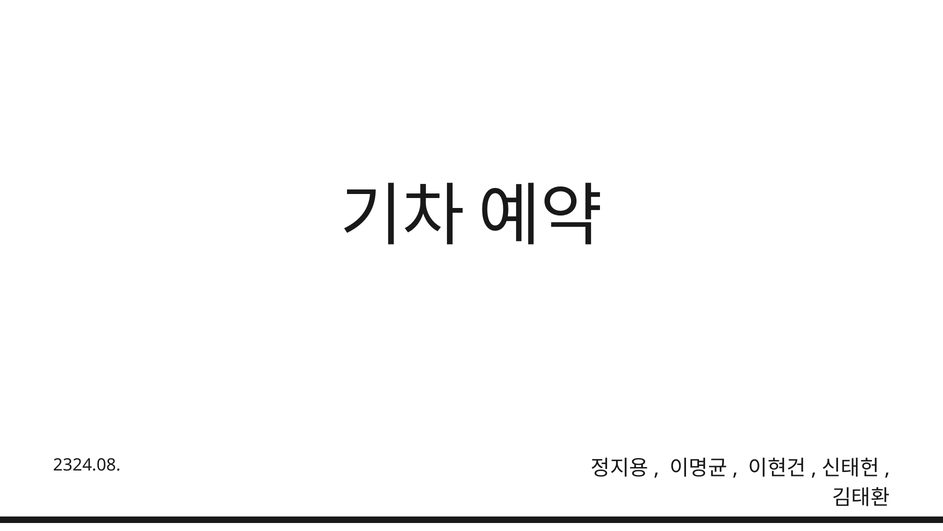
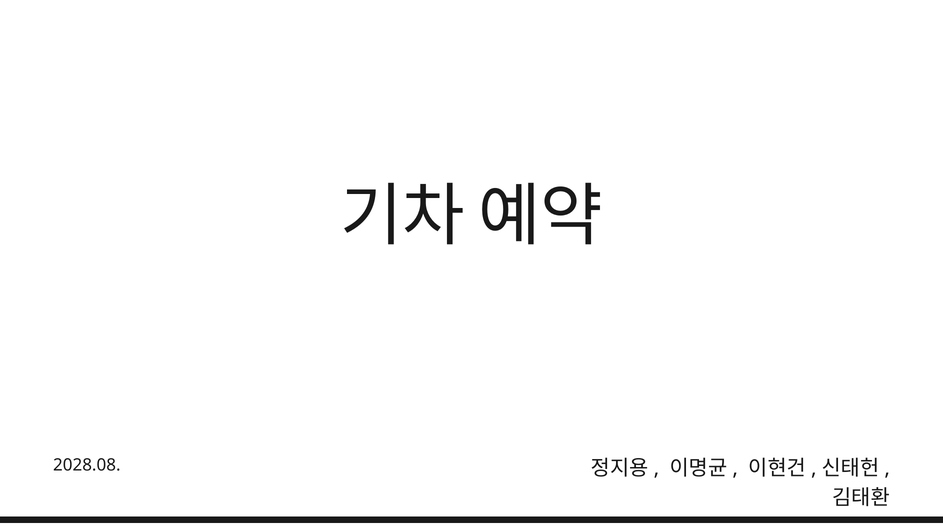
2324.08: 2324.08 -> 2028.08 (87, 464)
